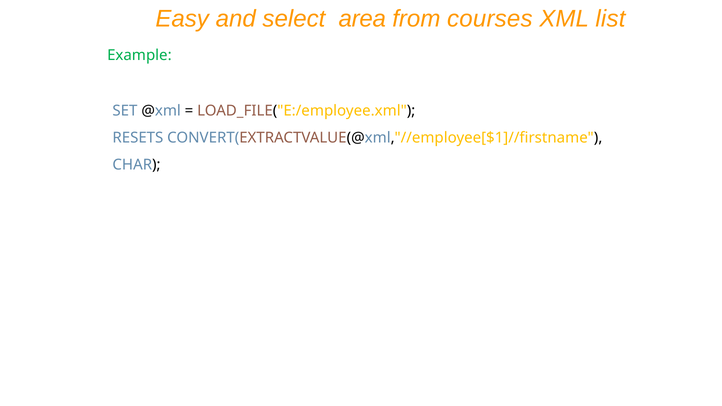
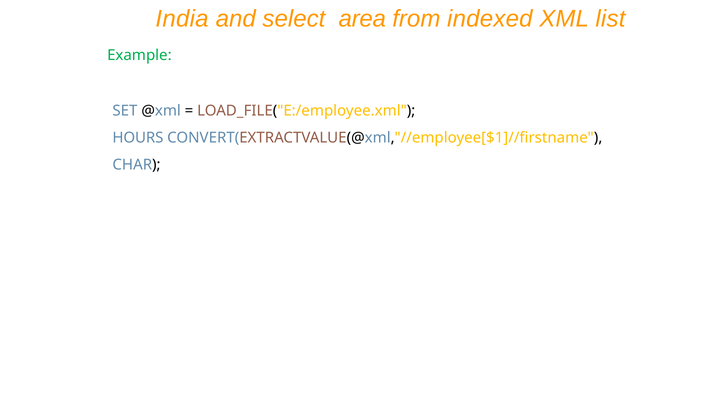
Easy: Easy -> India (182, 19)
courses: courses -> indexed (490, 19)
RESETS: RESETS -> HOURS (138, 138)
